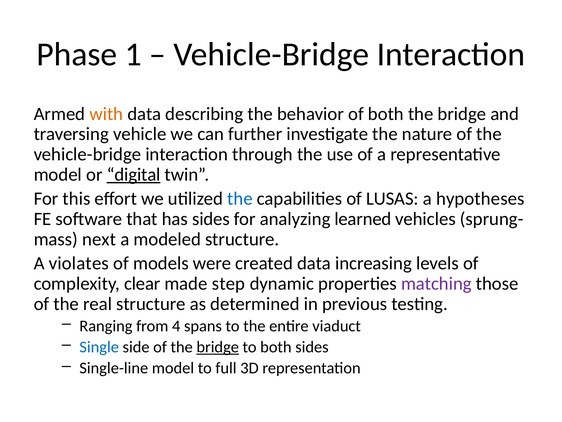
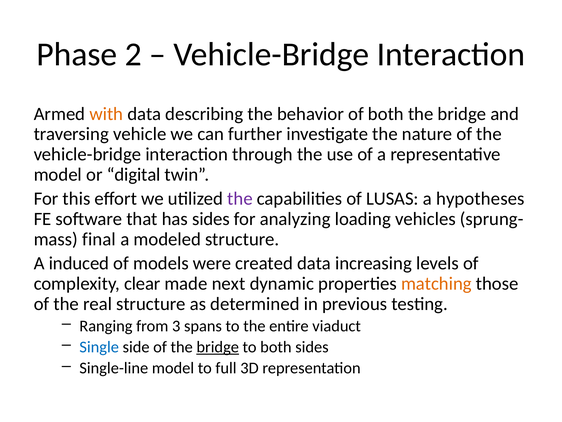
1: 1 -> 2 (133, 54)
digital underline: present -> none (134, 174)
the colour: blue -> purple (240, 199)
learned: learned -> loading (363, 219)
next: next -> final (99, 239)
violates: violates -> induced (79, 263)
step: step -> next (229, 283)
matching colour: purple -> orange (436, 283)
4: 4 -> 3 (176, 326)
